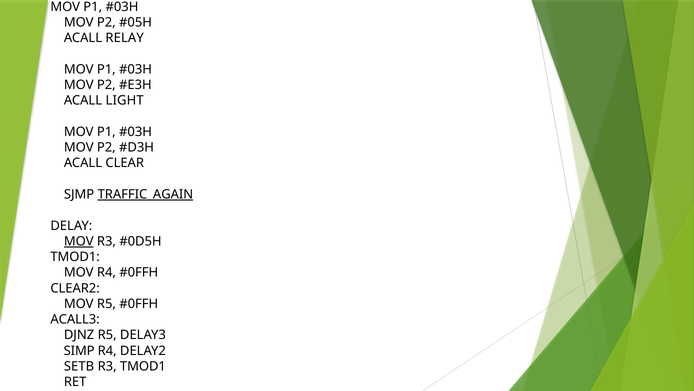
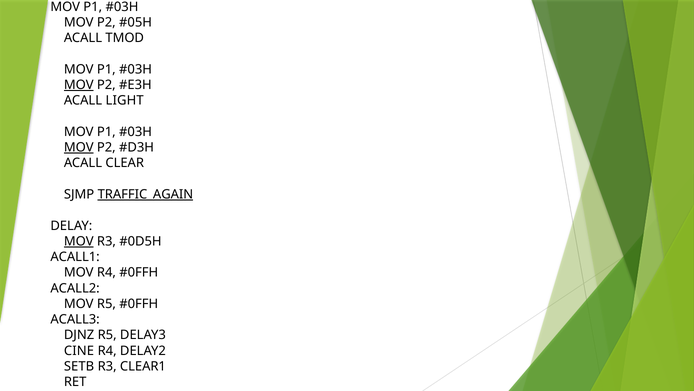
RELAY: RELAY -> TMOD (125, 38)
MOV underline: none -> present (79, 85)
MOV underline: none -> present (79, 147)
TMOD1: TMOD1 -> ACALL1 (75, 257)
CLEAR2: CLEAR2 -> ACALL2 (75, 288)
SIMP: SIMP -> CINE (79, 350)
R3 TMOD1: TMOD1 -> CLEAR1 (143, 366)
